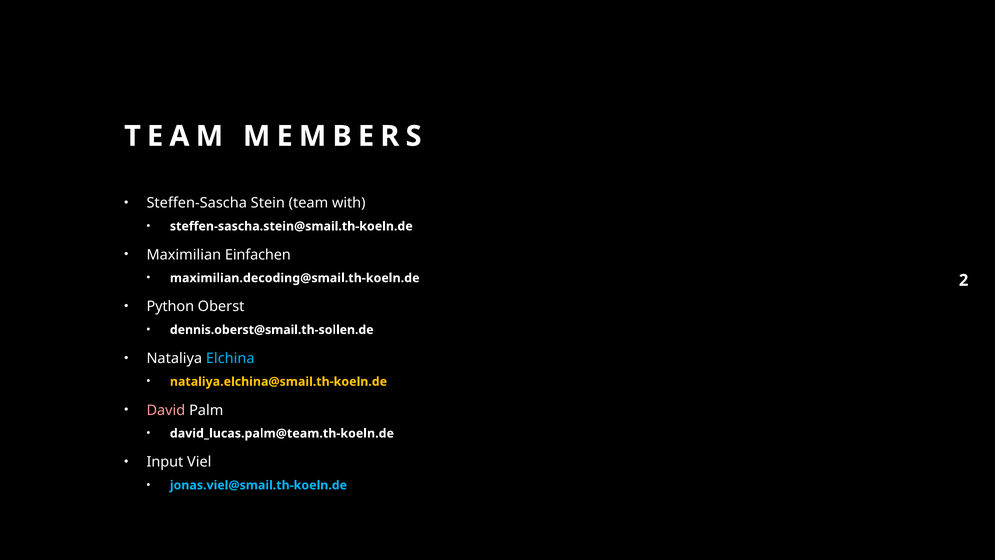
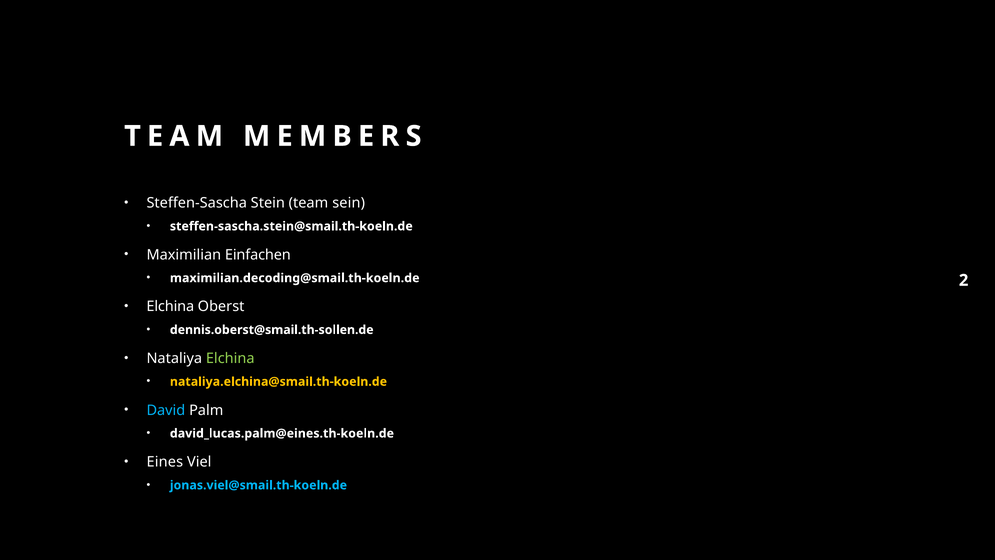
with: with -> sein (349, 203)
Python: Python -> Elchina (170, 306)
Elchina colour: light blue -> light green (230, 358)
David colour: pink -> light blue (166, 410)
david_lucas.palm@team.th-koeln.de: david_lucas.palm@team.th-koeln.de -> david_lucas.palm@eines.th-koeln.de (282, 433)
Input: Input -> Eines (165, 462)
